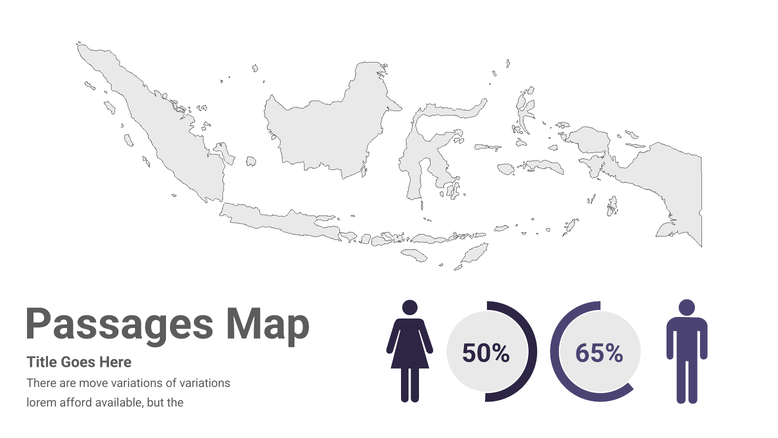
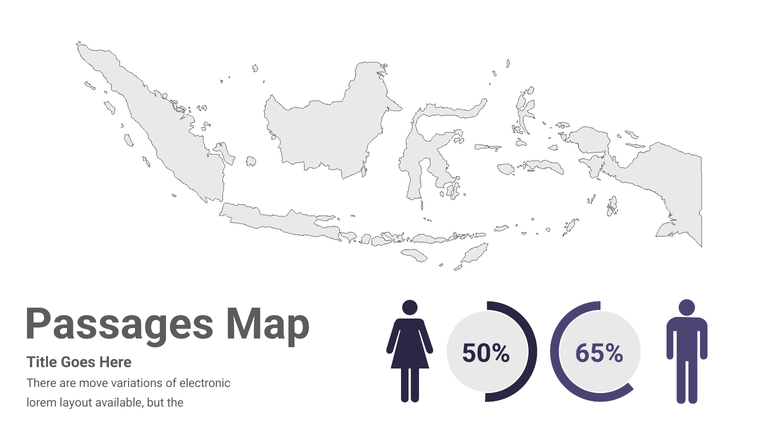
of variations: variations -> electronic (205, 383)
afford: afford -> layout (76, 402)
